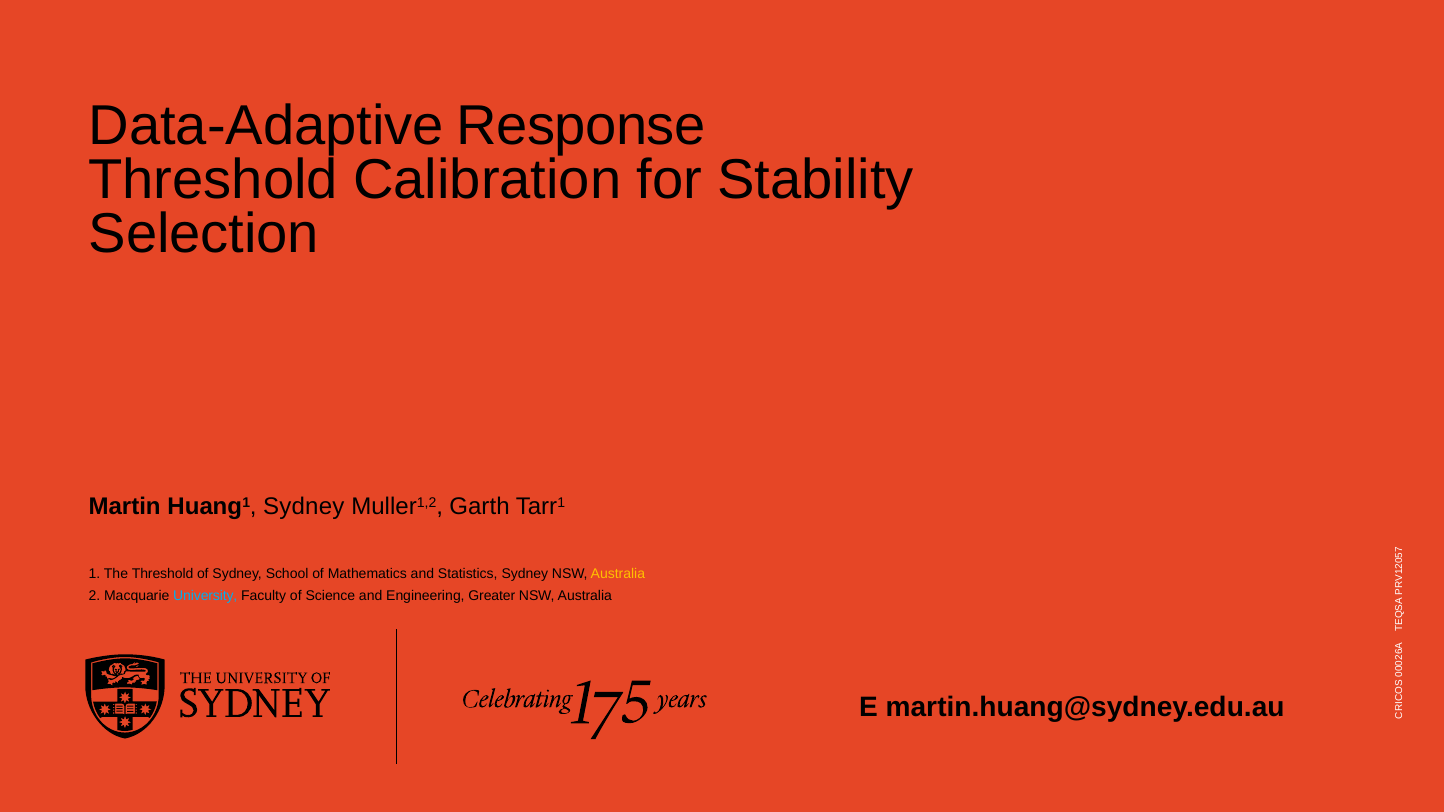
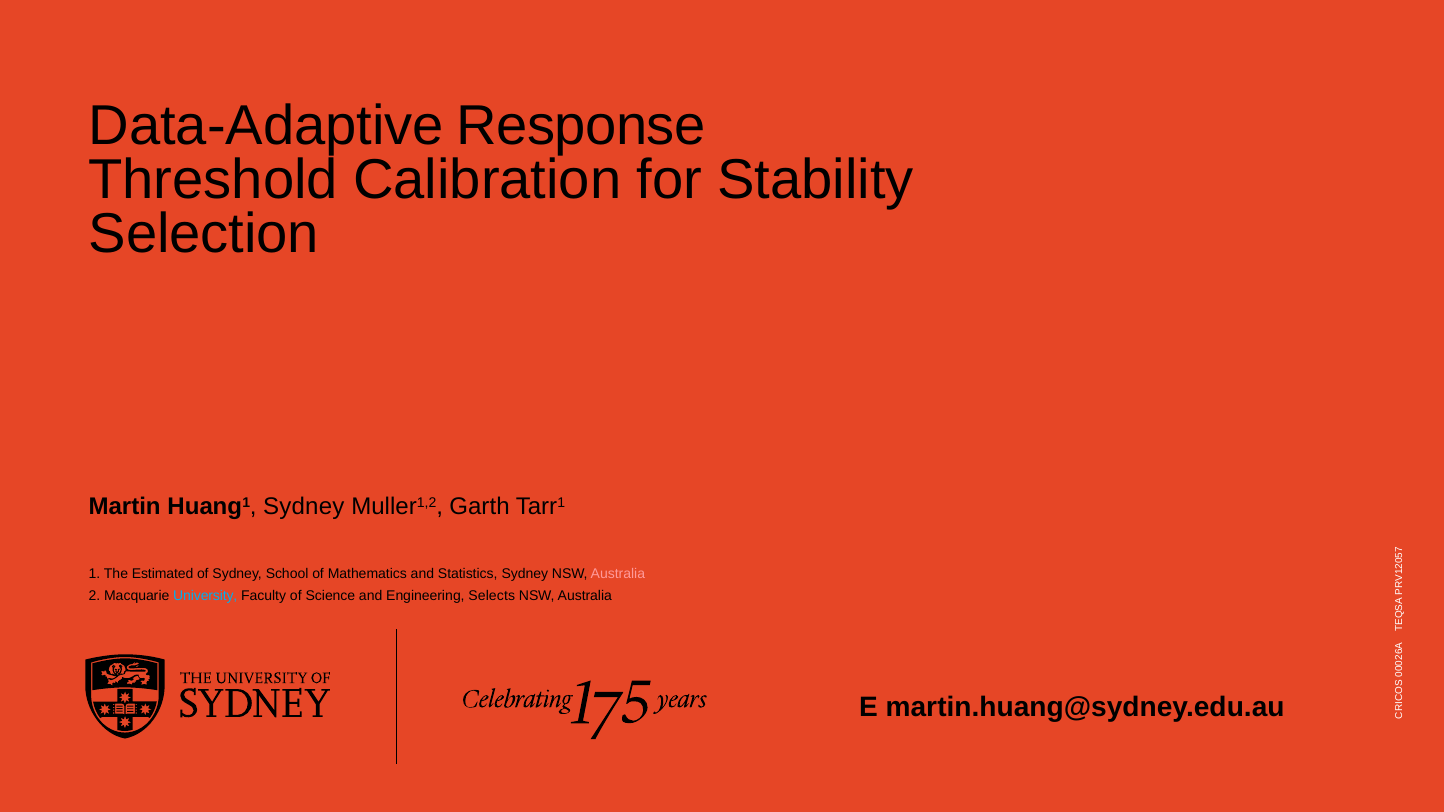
The Threshold: Threshold -> Estimated (163, 574)
Australia colour: yellow -> pink (618, 574)
Greater: Greater -> Selects (492, 596)
